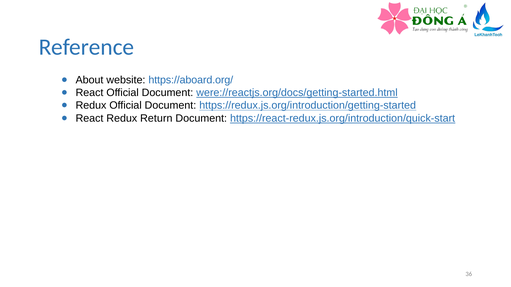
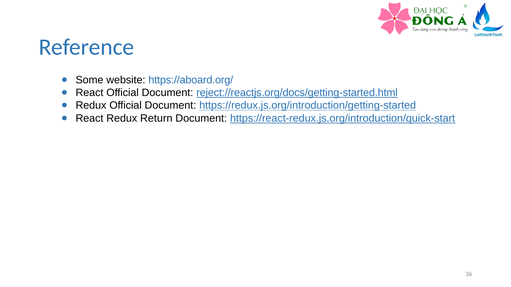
About: About -> Some (89, 80)
were://reactjs.org/docs/getting-started.html: were://reactjs.org/docs/getting-started.html -> reject://reactjs.org/docs/getting-started.html (297, 93)
